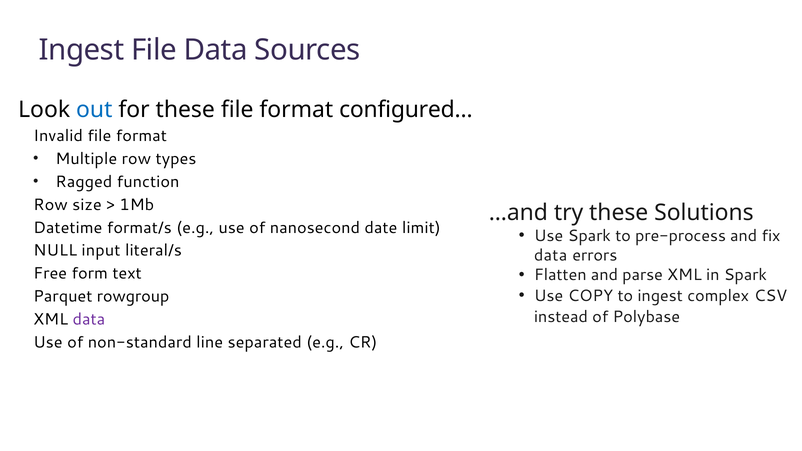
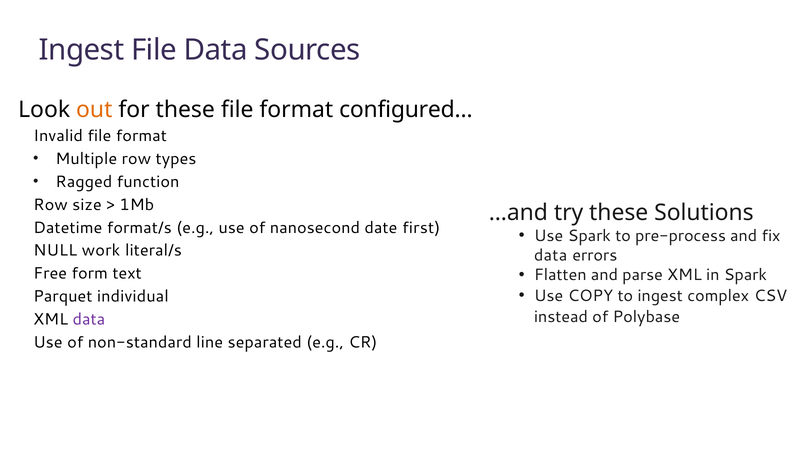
out colour: blue -> orange (94, 110)
limit: limit -> first (421, 228)
input: input -> work (101, 251)
rowgroup: rowgroup -> individual (133, 296)
